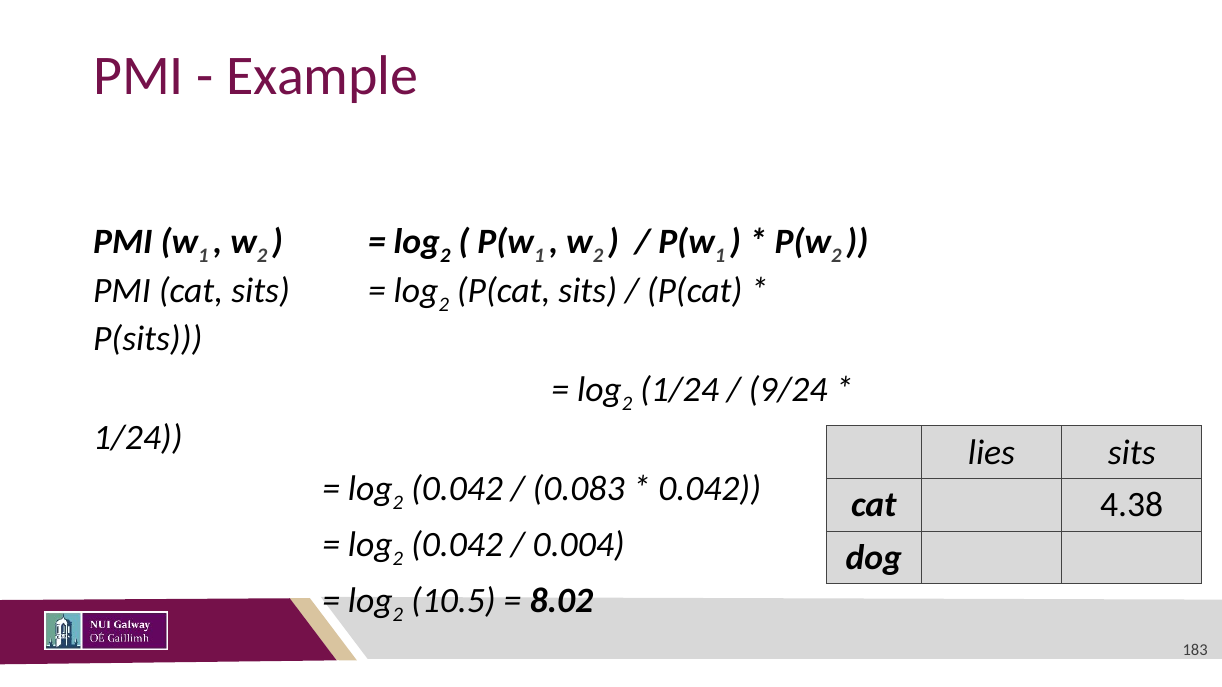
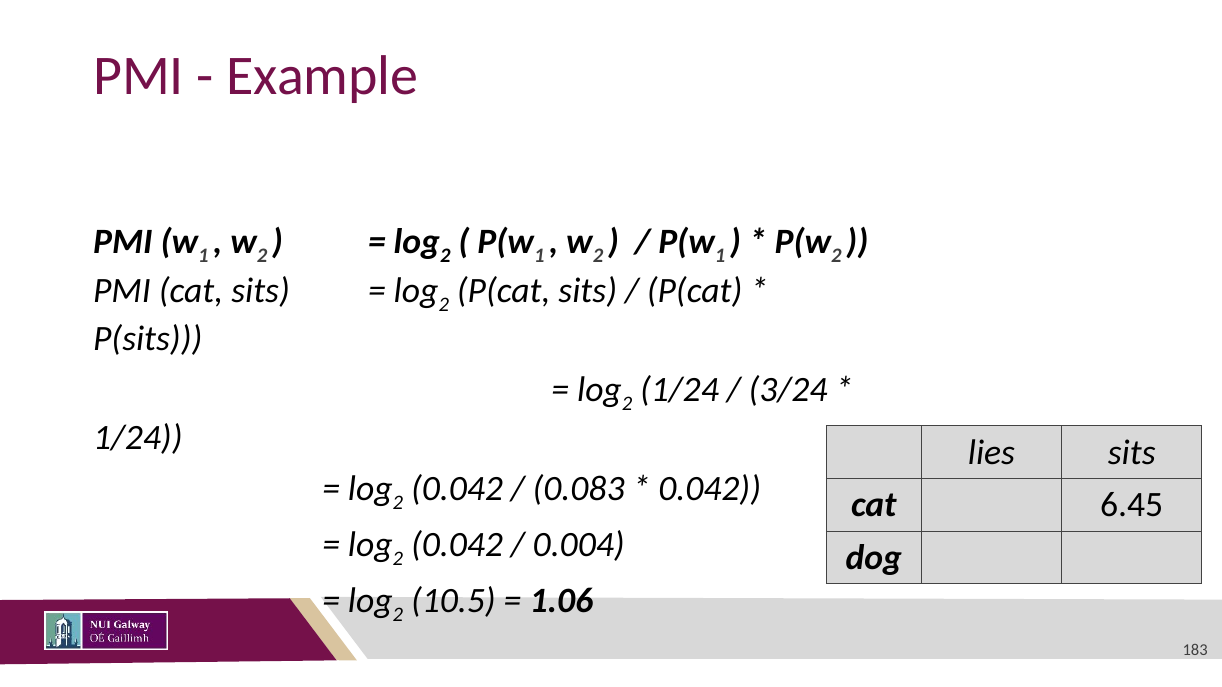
9/24: 9/24 -> 3/24 (788, 390)
4.38: 4.38 -> 6.45 (1132, 505)
8.02: 8.02 -> 1.06 (561, 602)
